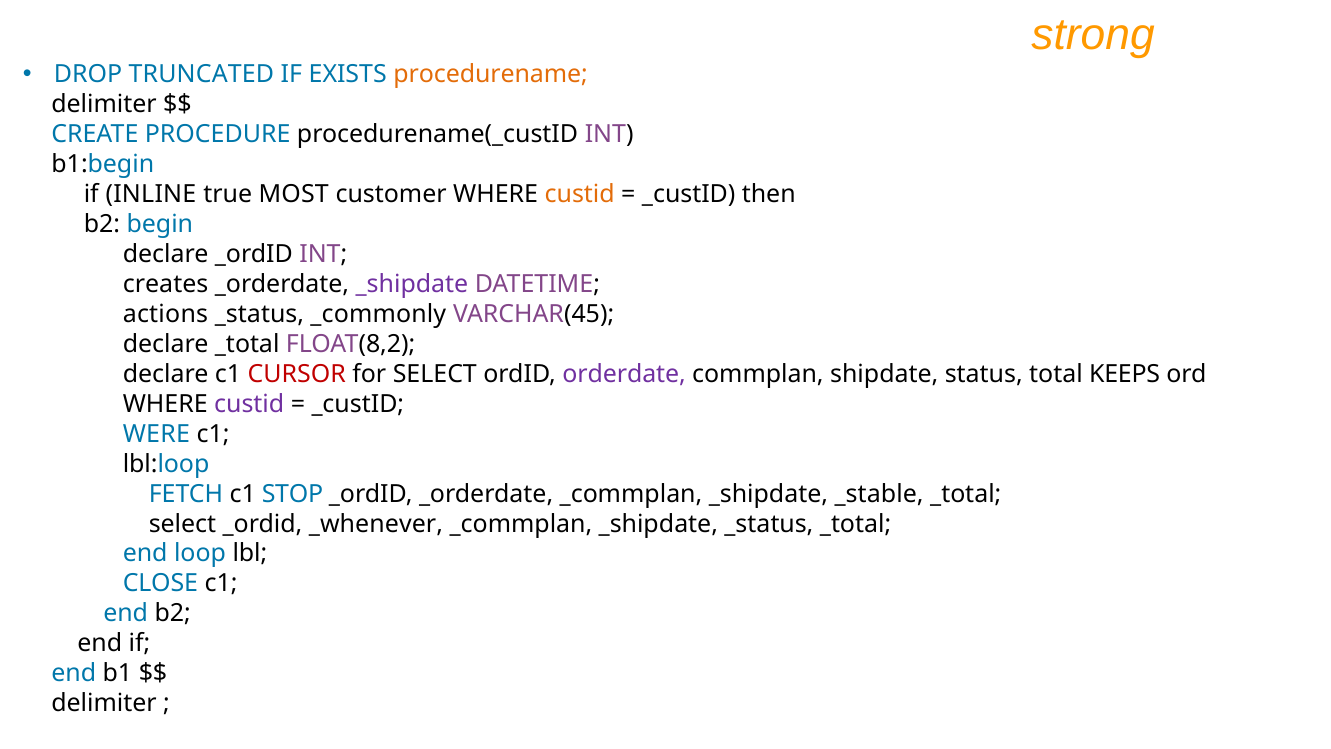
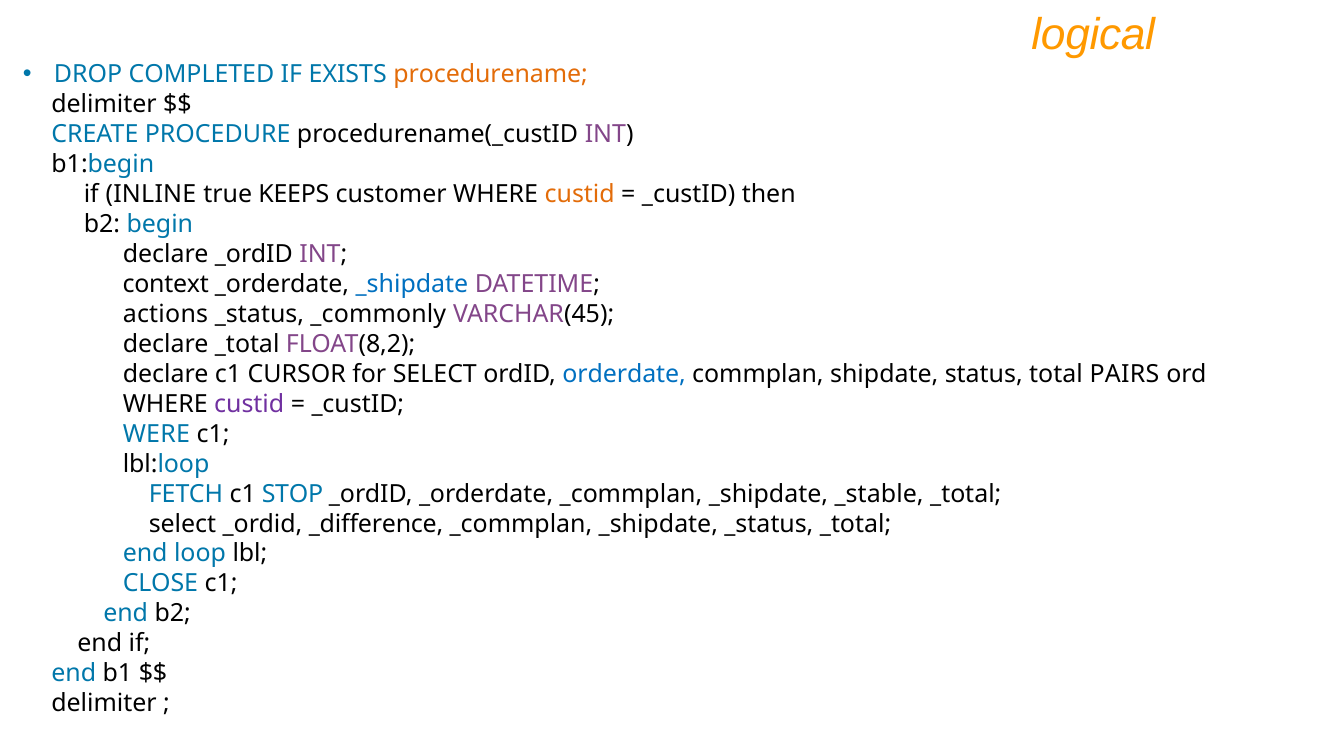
strong: strong -> logical (1093, 35)
TRUNCATED: TRUNCATED -> COMPLETED (201, 74)
MOST: MOST -> KEEPS (294, 194)
creates: creates -> context (166, 284)
_shipdate colour: purple -> blue (412, 284)
CURSOR colour: red -> black (297, 374)
orderdate colour: purple -> blue (624, 374)
KEEPS: KEEPS -> PAIRS (1124, 374)
_whenever: _whenever -> _difference (376, 524)
